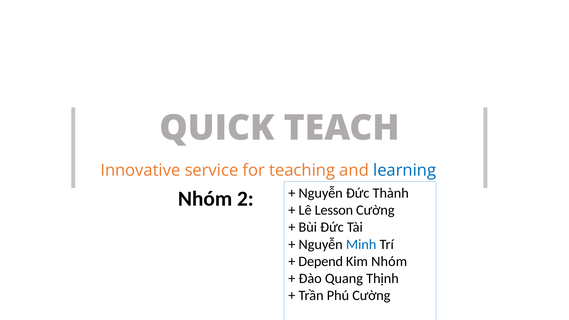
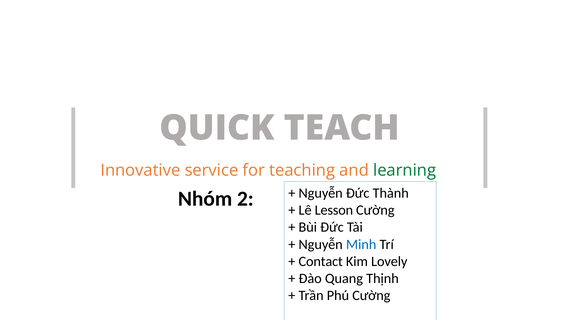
learning colour: blue -> green (405, 170)
Depend: Depend -> Contact (321, 261)
Kim Nhóm: Nhóm -> Lovely (389, 261)
